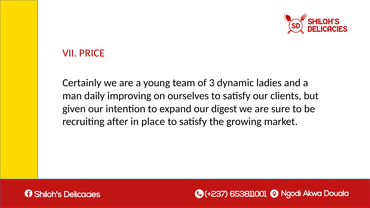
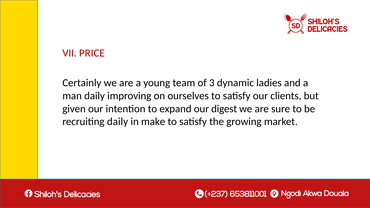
recruiting after: after -> daily (118, 122)
place: place -> make (153, 122)
